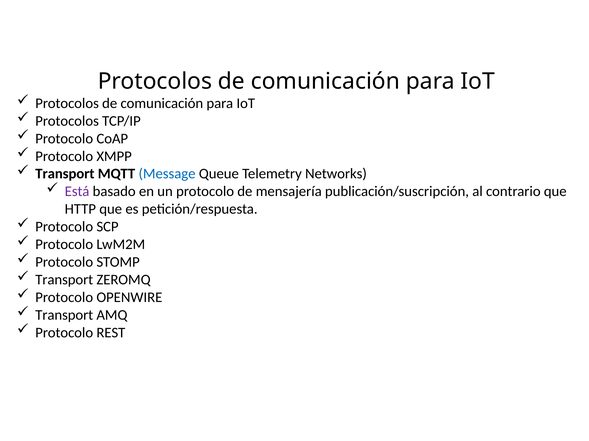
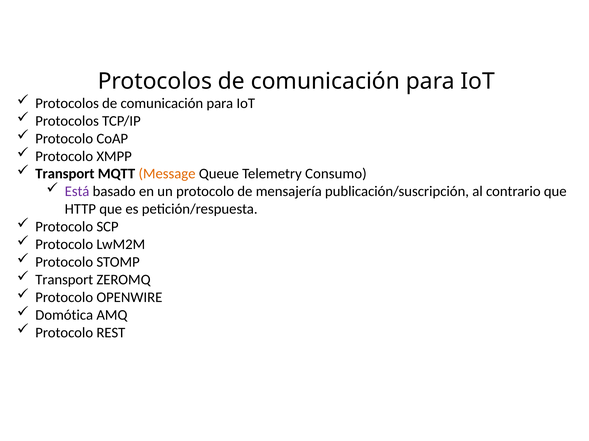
Message colour: blue -> orange (167, 174)
Networks: Networks -> Consumo (336, 174)
Transport: Transport -> Domótica (64, 315)
